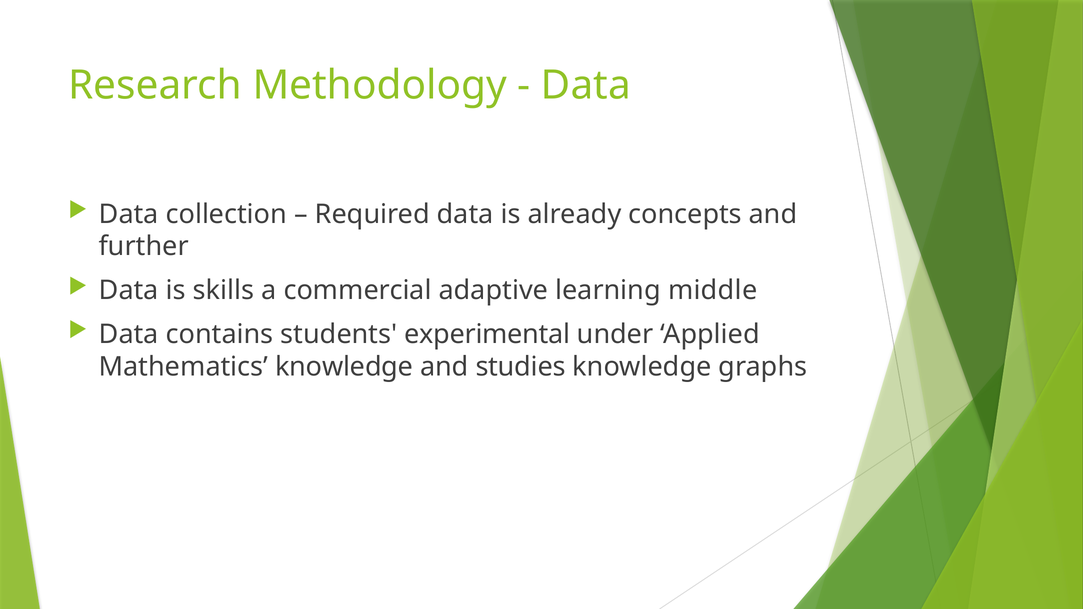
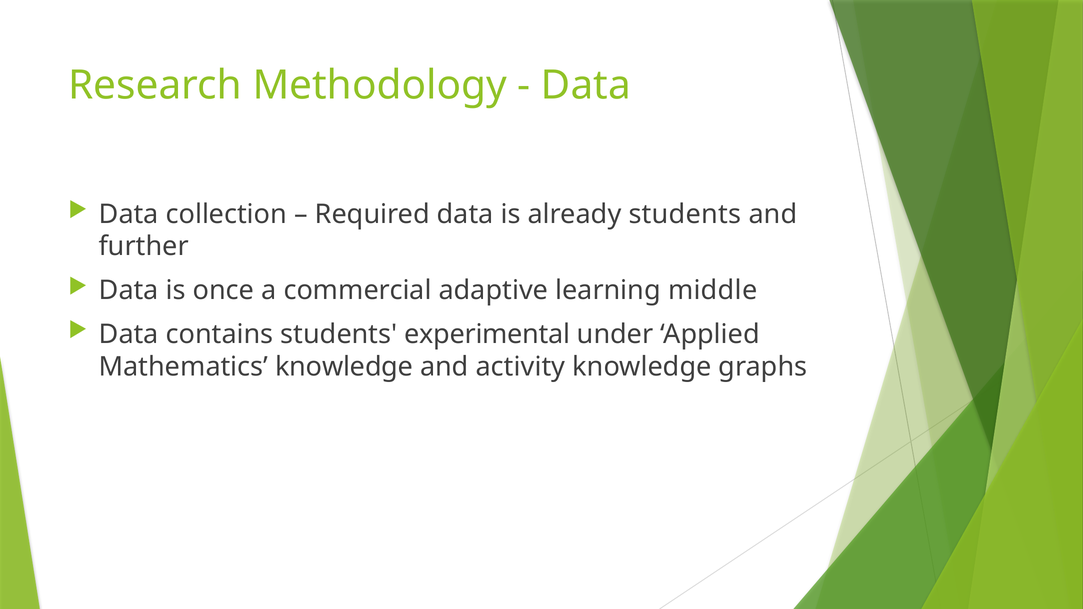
already concepts: concepts -> students (685, 214)
skills: skills -> once (223, 290)
studies: studies -> activity (520, 367)
